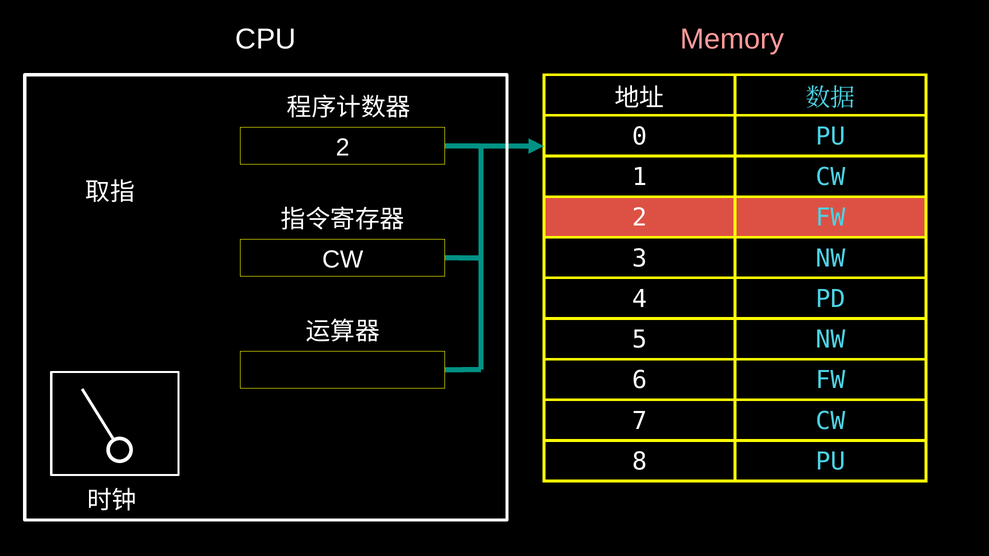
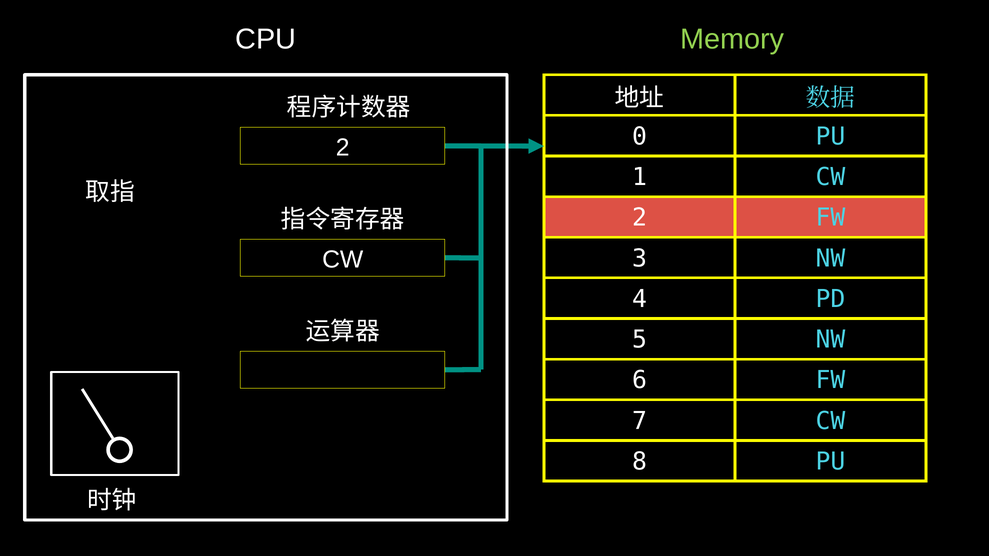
Memory colour: pink -> light green (732, 39)
